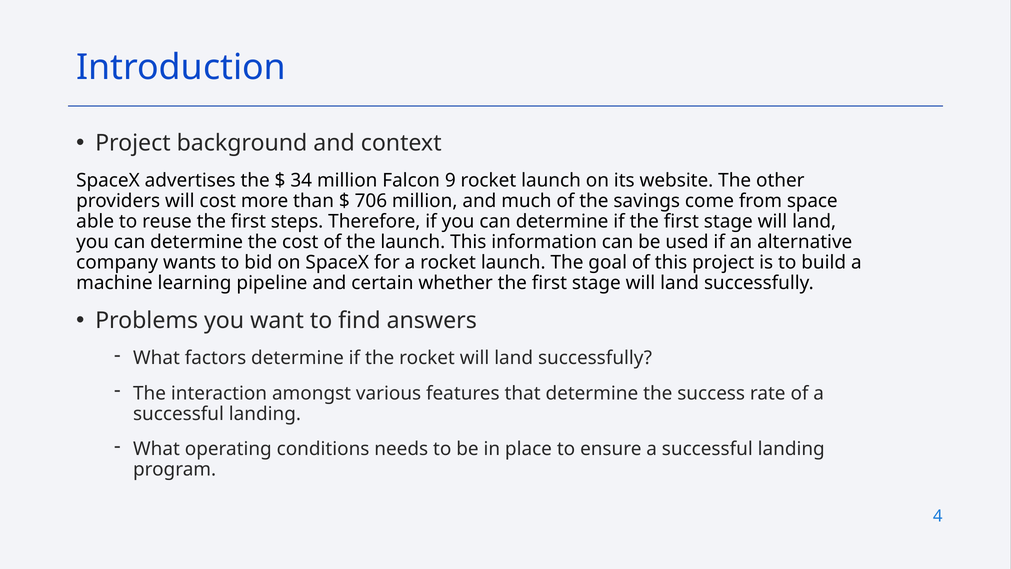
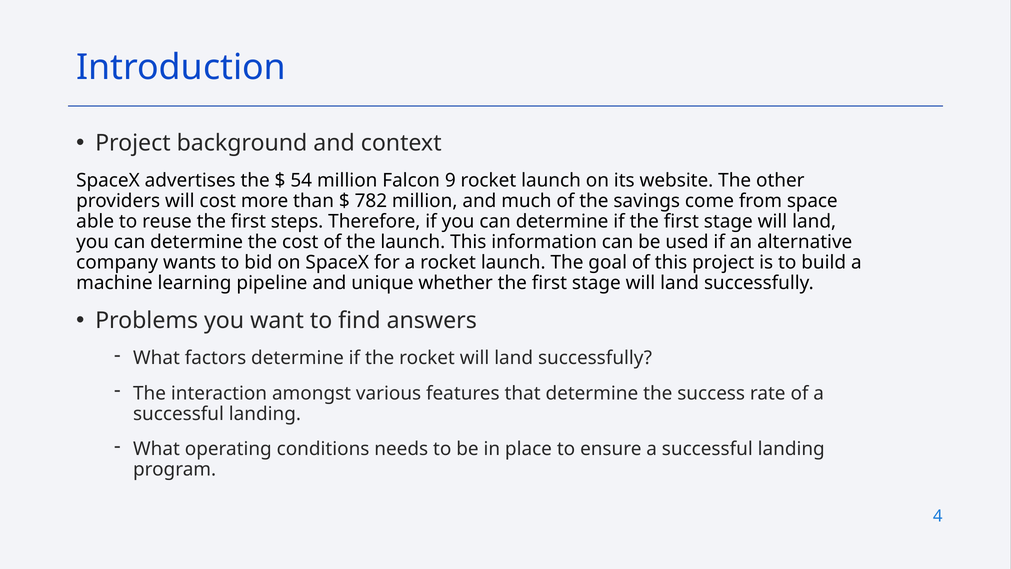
34: 34 -> 54 (301, 181)
706: 706 -> 782 (371, 201)
certain: certain -> unique (382, 283)
